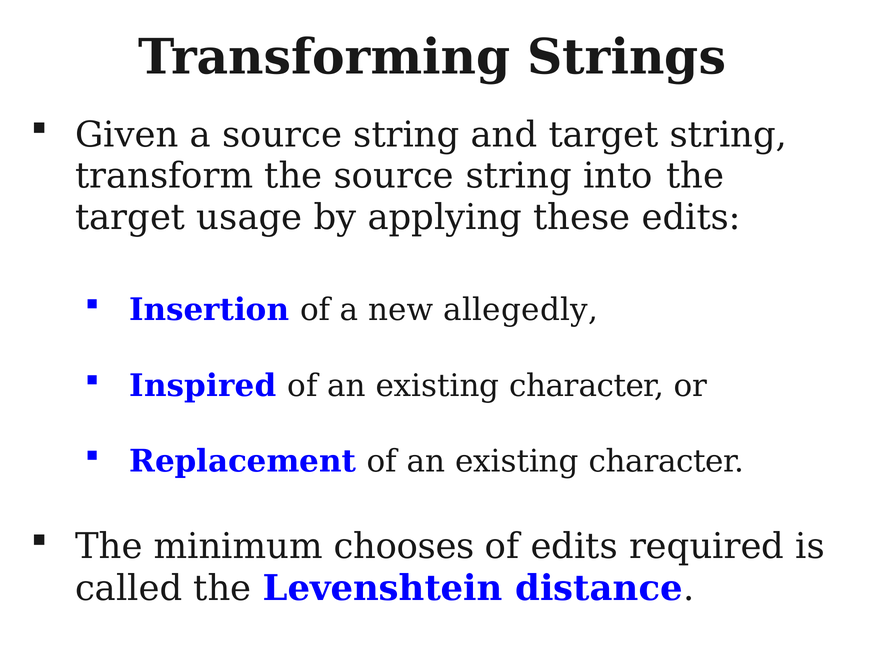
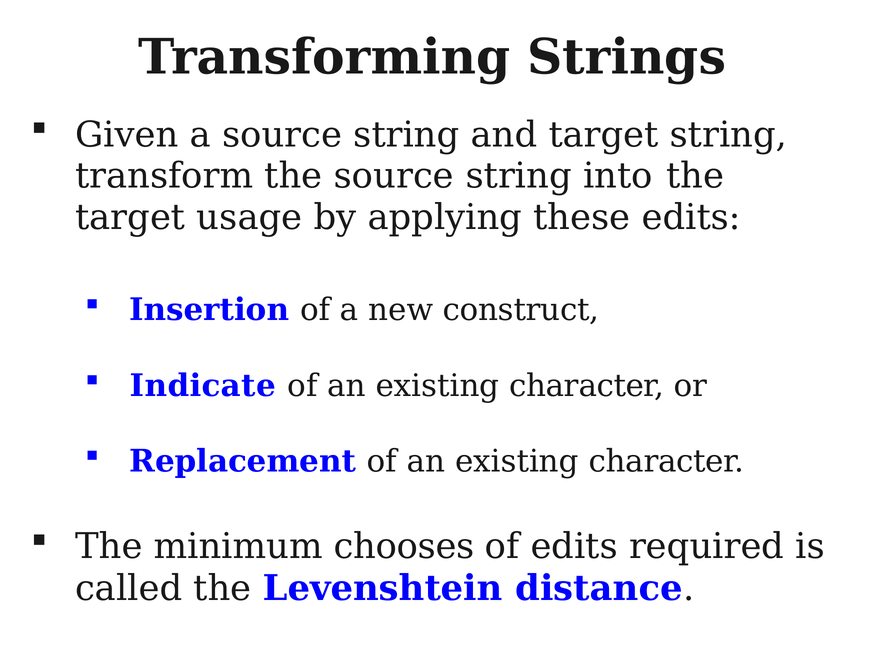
allegedly: allegedly -> construct (521, 310)
Inspired: Inspired -> Indicate (203, 386)
